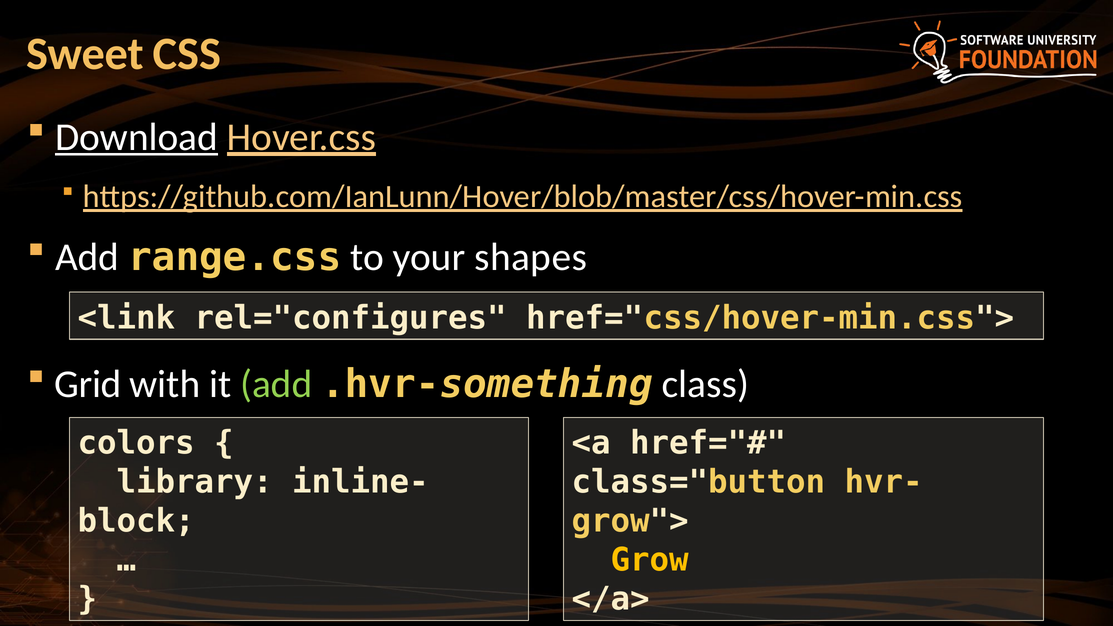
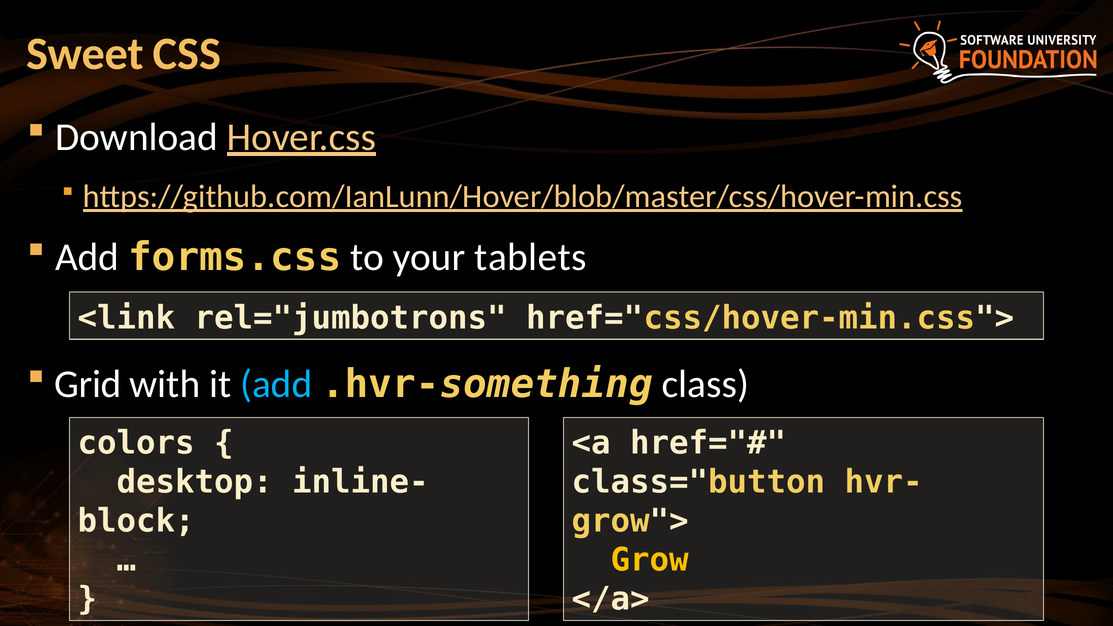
Download underline: present -> none (137, 137)
range.css: range.css -> forms.css (235, 257)
shapes: shapes -> tablets (531, 257)
rel="configures: rel="configures -> rel="jumbotrons (351, 318)
add colour: light green -> light blue (276, 384)
library: library -> desktop (195, 482)
